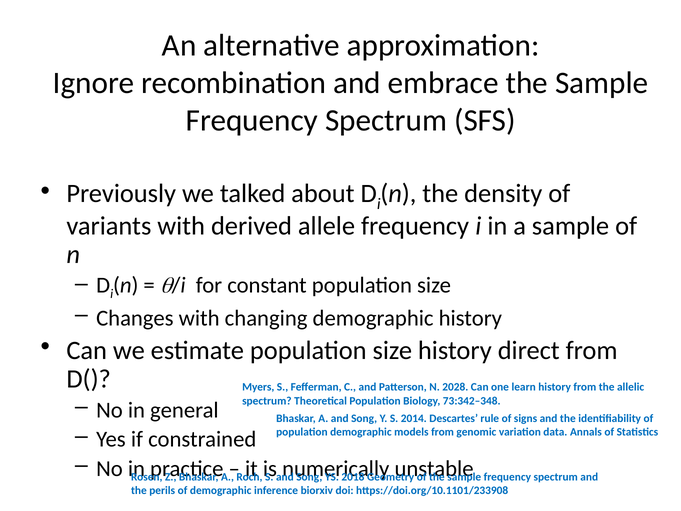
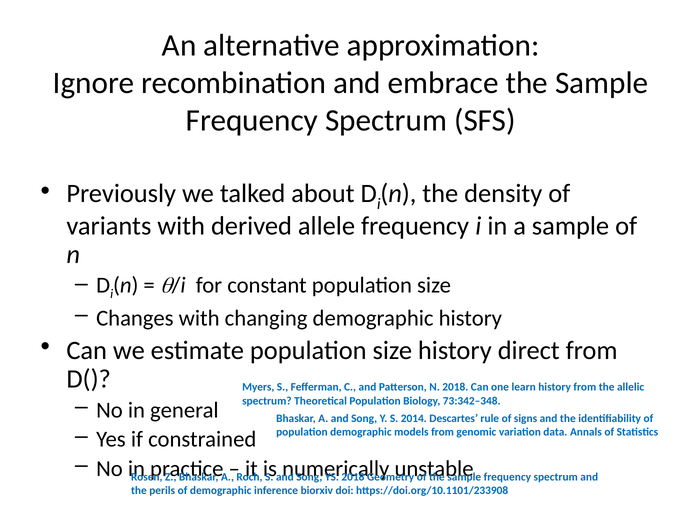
N 2028: 2028 -> 2018 (455, 387)
